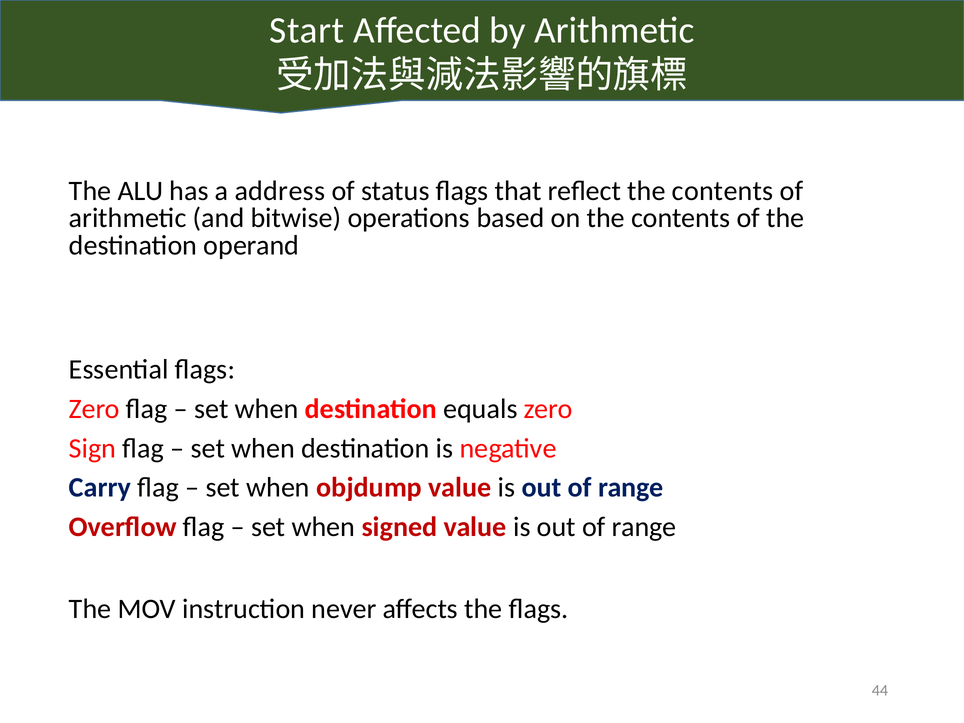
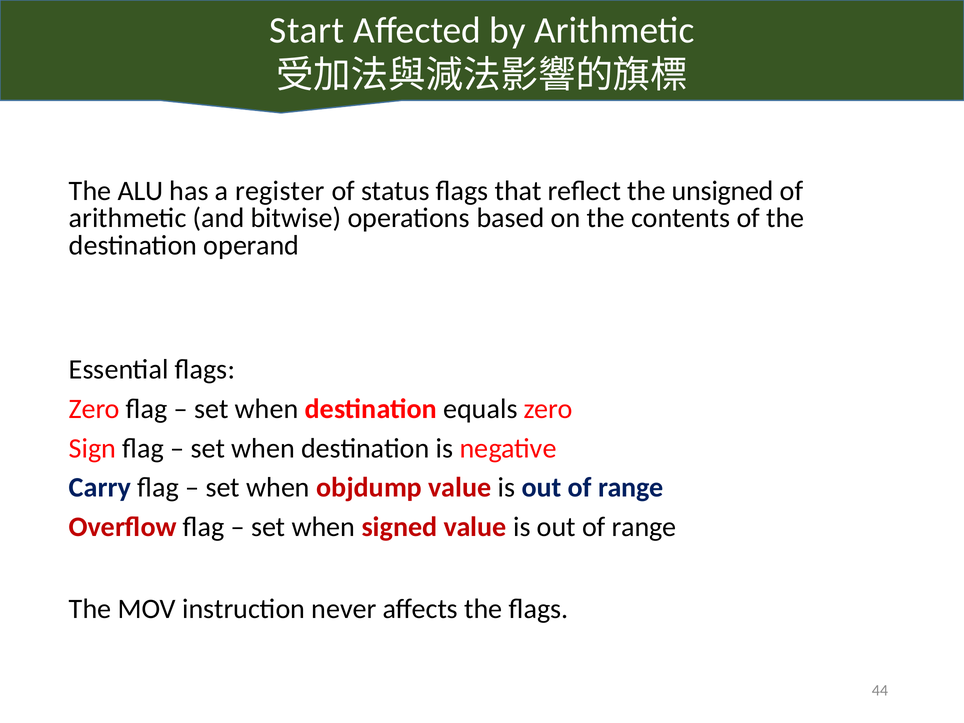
address: address -> register (280, 191)
reflect the contents: contents -> unsigned (723, 191)
